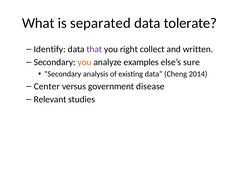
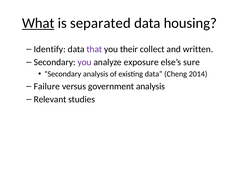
What underline: none -> present (38, 23)
tolerate: tolerate -> housing (190, 23)
right: right -> their (129, 49)
you colour: orange -> purple (85, 62)
examples: examples -> exposure (141, 62)
Center: Center -> Failure (47, 86)
government disease: disease -> analysis (150, 86)
